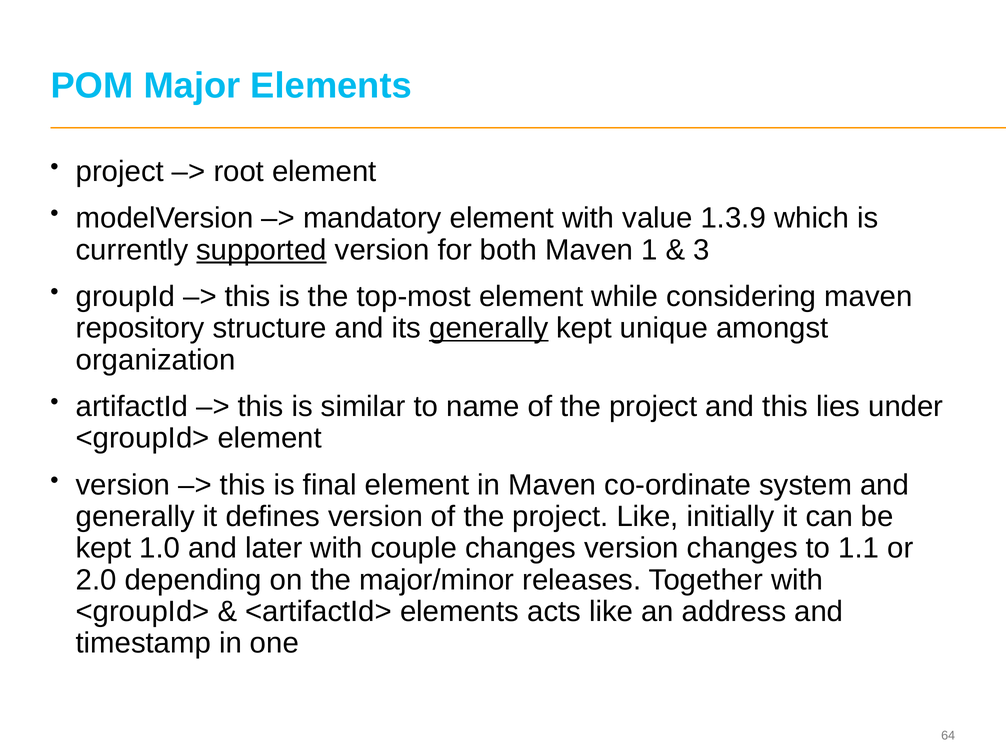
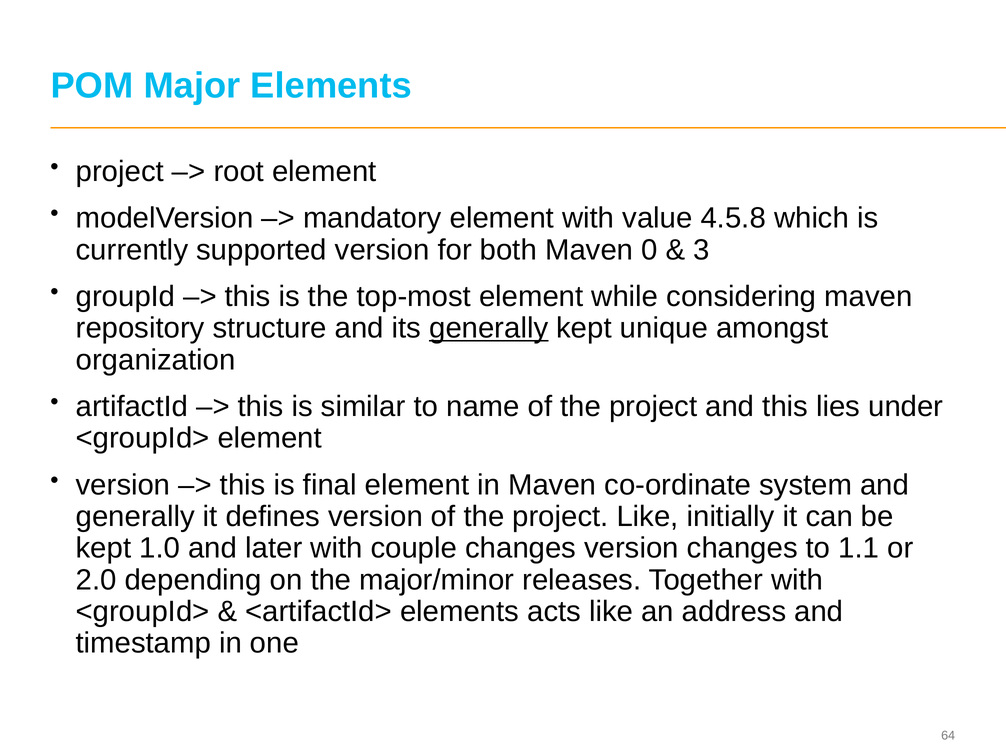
1.3.9: 1.3.9 -> 4.5.8 (733, 218)
supported underline: present -> none (262, 250)
1: 1 -> 0 (649, 250)
